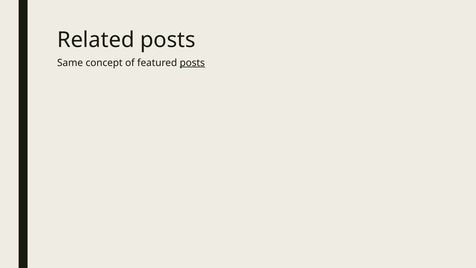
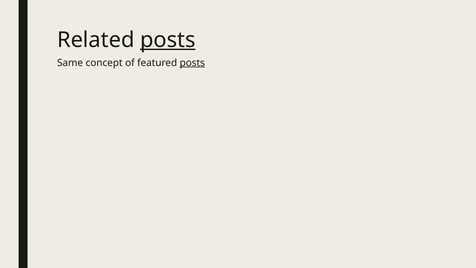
posts underline: none -> present (168, 40)
